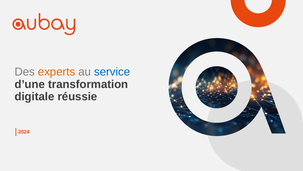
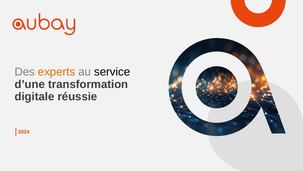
service colour: blue -> black (112, 72)
